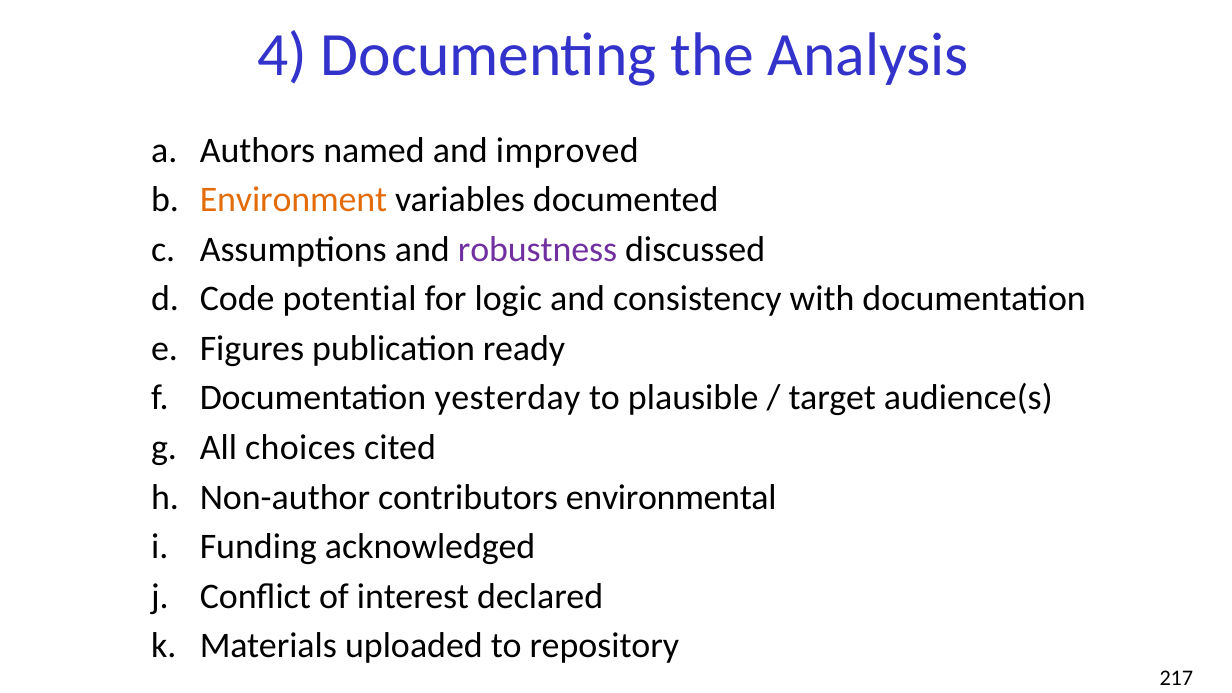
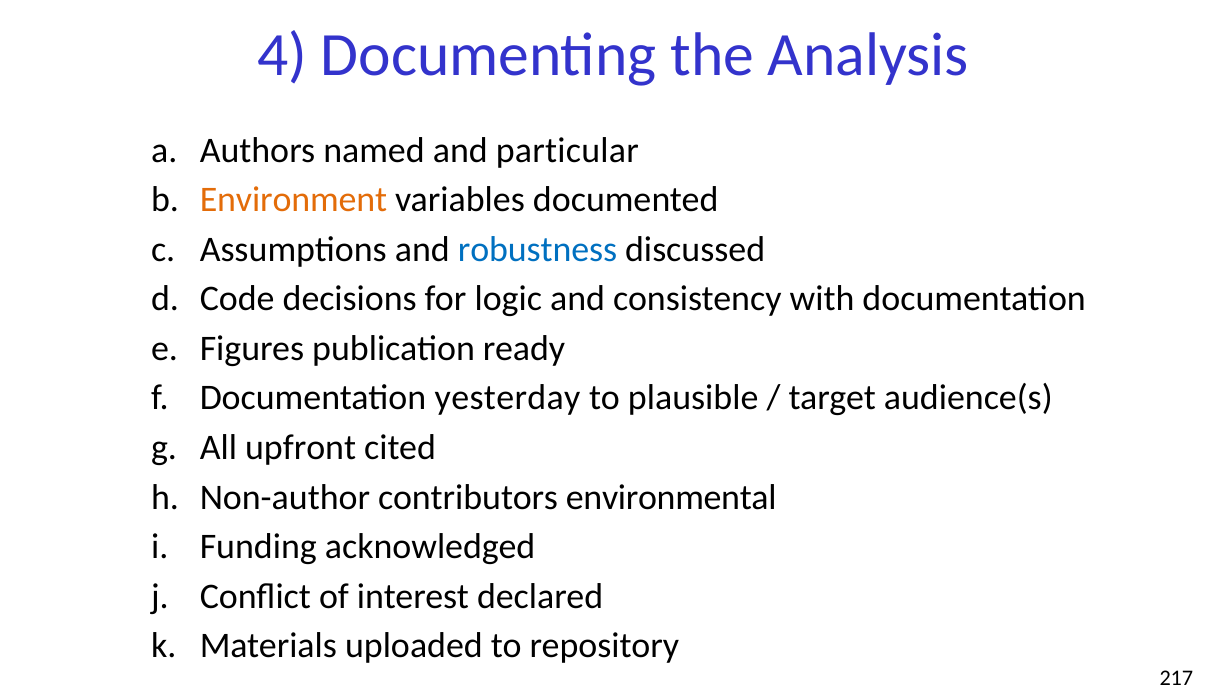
improved: improved -> particular (567, 150)
robustness colour: purple -> blue (538, 249)
potential: potential -> decisions (350, 299)
choices: choices -> upfront (301, 448)
